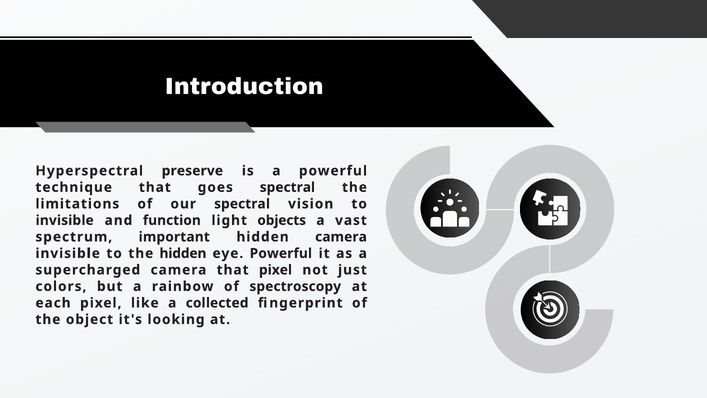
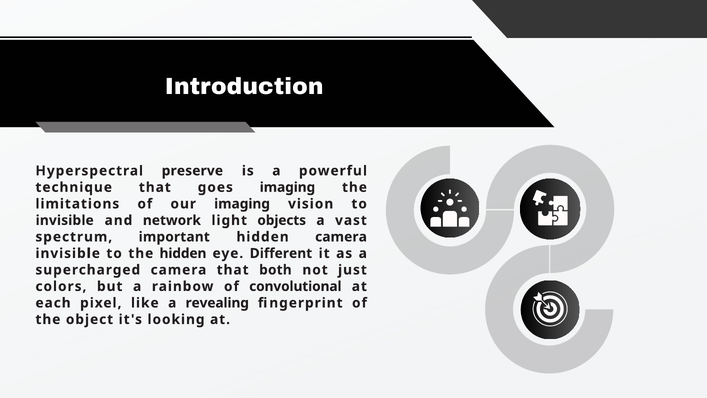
goes spectral: spectral -> imaging (287, 187)
our spectral: spectral -> imaging (242, 204)
function: function -> network (172, 220)
eye Powerful: Powerful -> Different (281, 253)
that pixel: pixel -> both (275, 270)
spectroscopy: spectroscopy -> convolutional (295, 286)
collected: collected -> revealing (217, 303)
